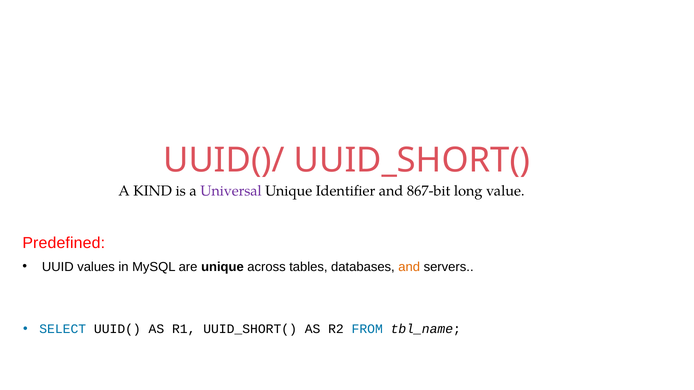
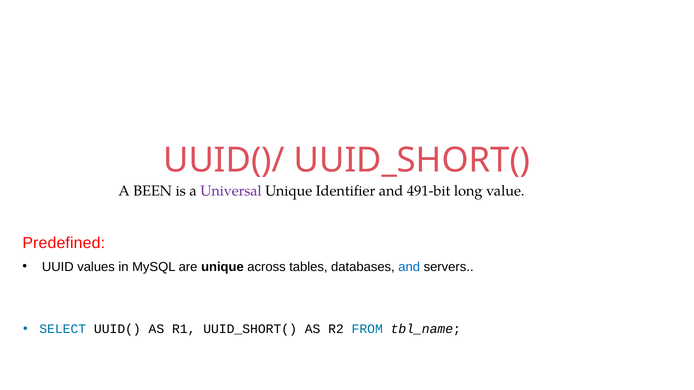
KIND: KIND -> BEEN (153, 191)
867-bit: 867-bit -> 491-bit (429, 191)
and colour: orange -> blue (409, 267)
